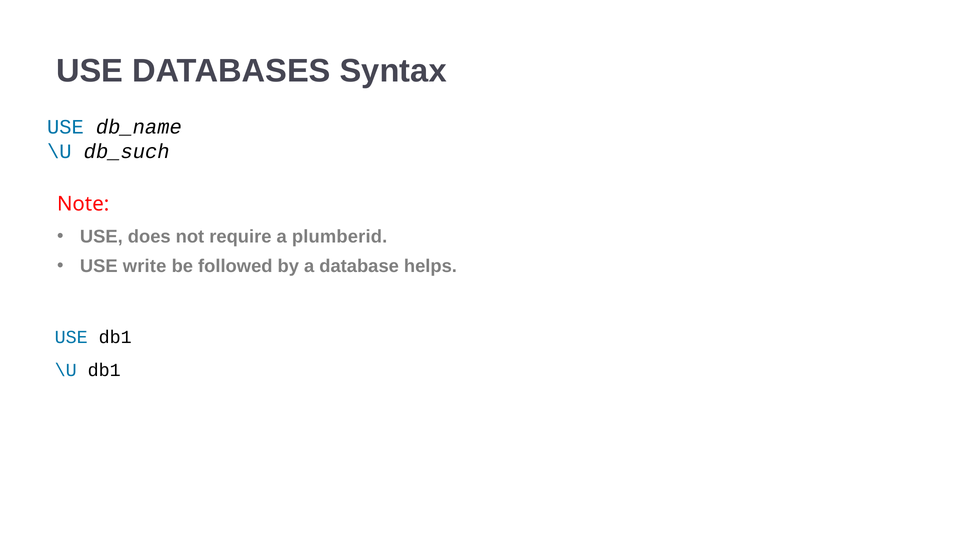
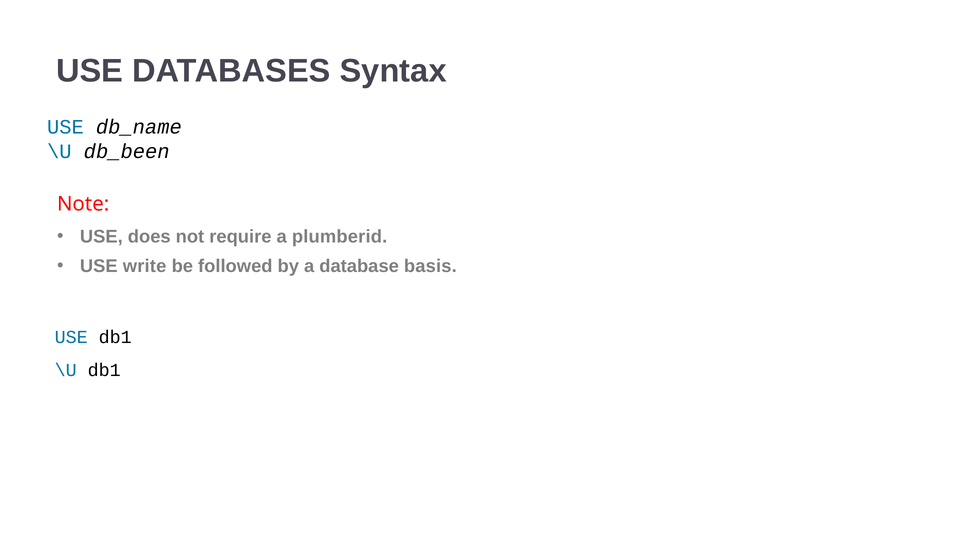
db_such: db_such -> db_been (127, 151)
helps: helps -> basis (430, 266)
